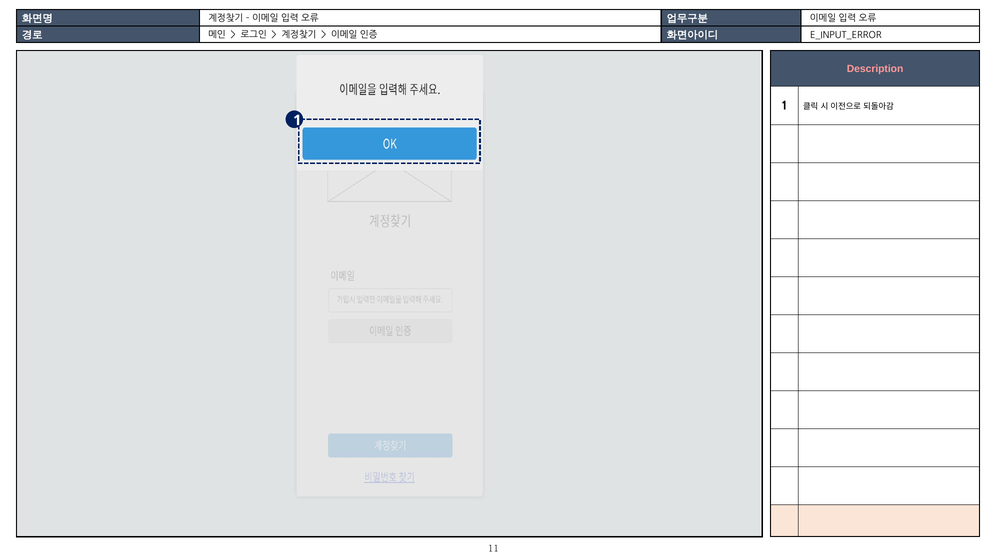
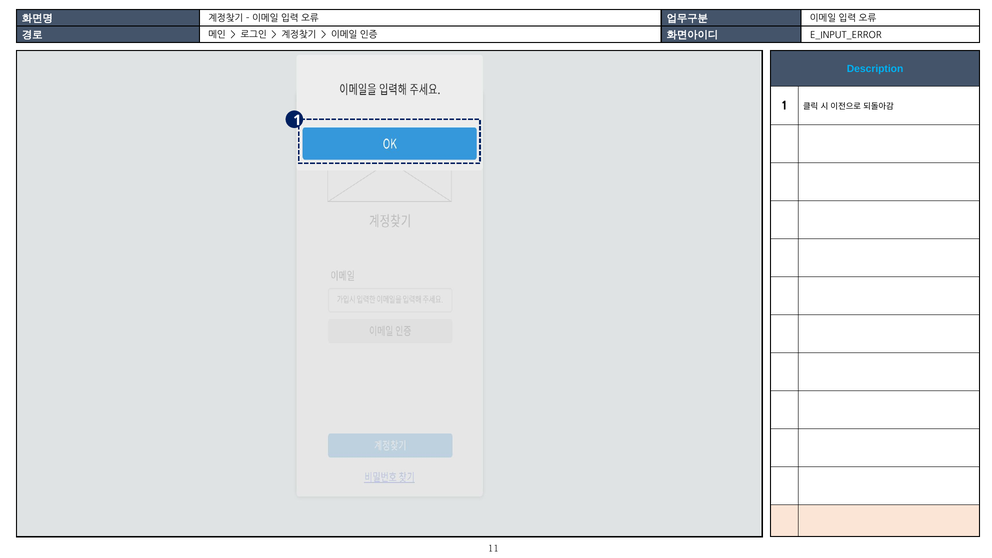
Description colour: pink -> light blue (875, 69)
